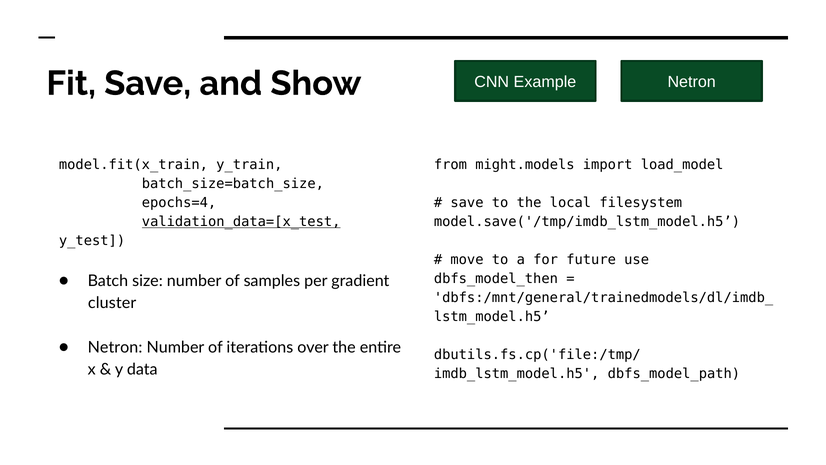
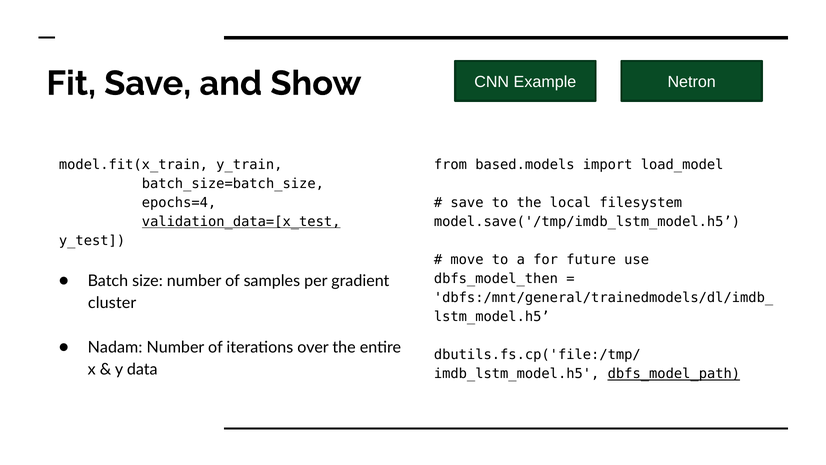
might.models: might.models -> based.models (525, 165)
Netron: Netron -> Nadam (115, 347)
dbfs_model_path underline: none -> present (674, 374)
